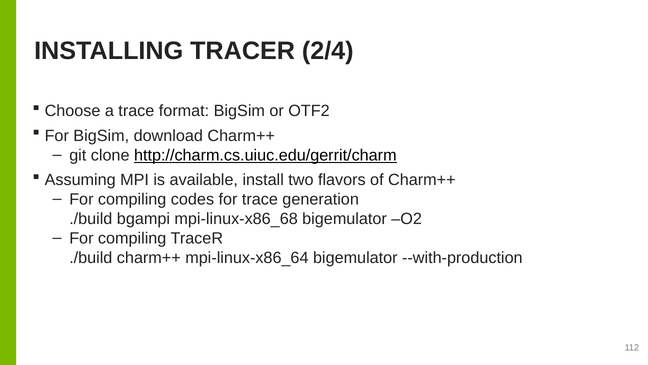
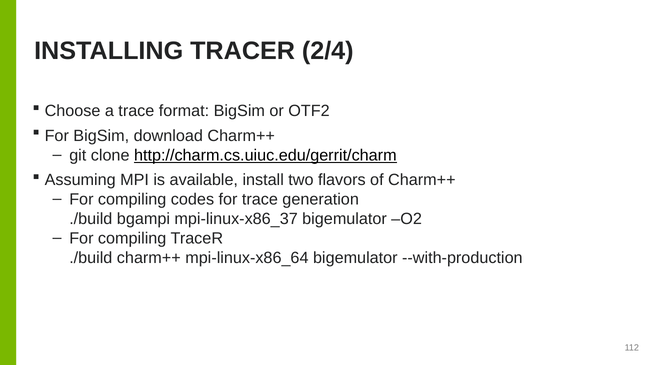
mpi-linux-x86_68: mpi-linux-x86_68 -> mpi-linux-x86_37 (236, 219)
